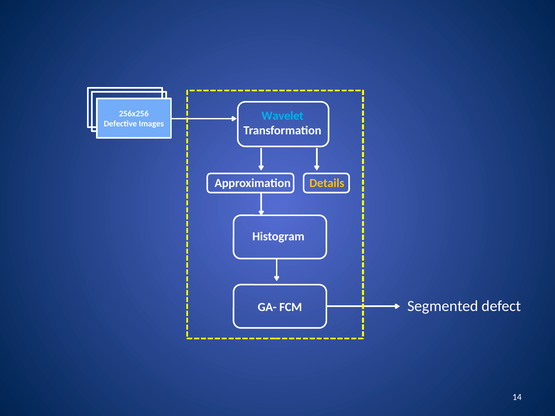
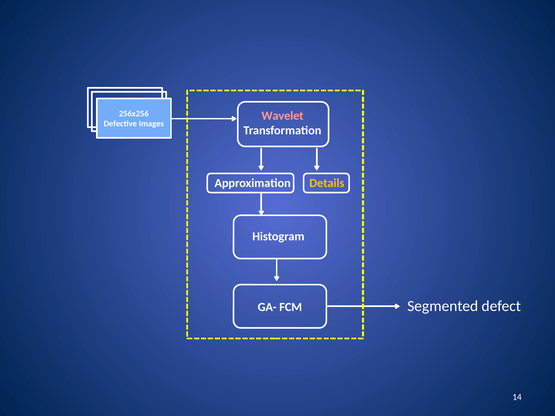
Wavelet colour: light blue -> pink (283, 116)
